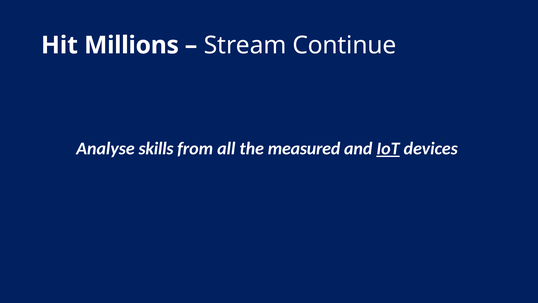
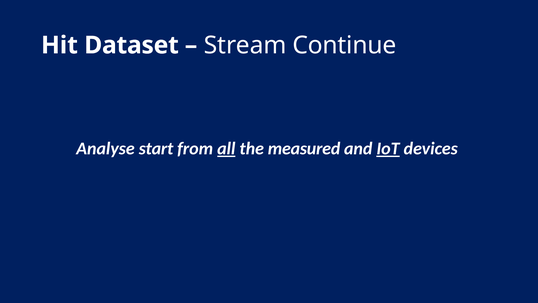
Millions: Millions -> Dataset (132, 45)
skills: skills -> start (156, 148)
all underline: none -> present (226, 148)
